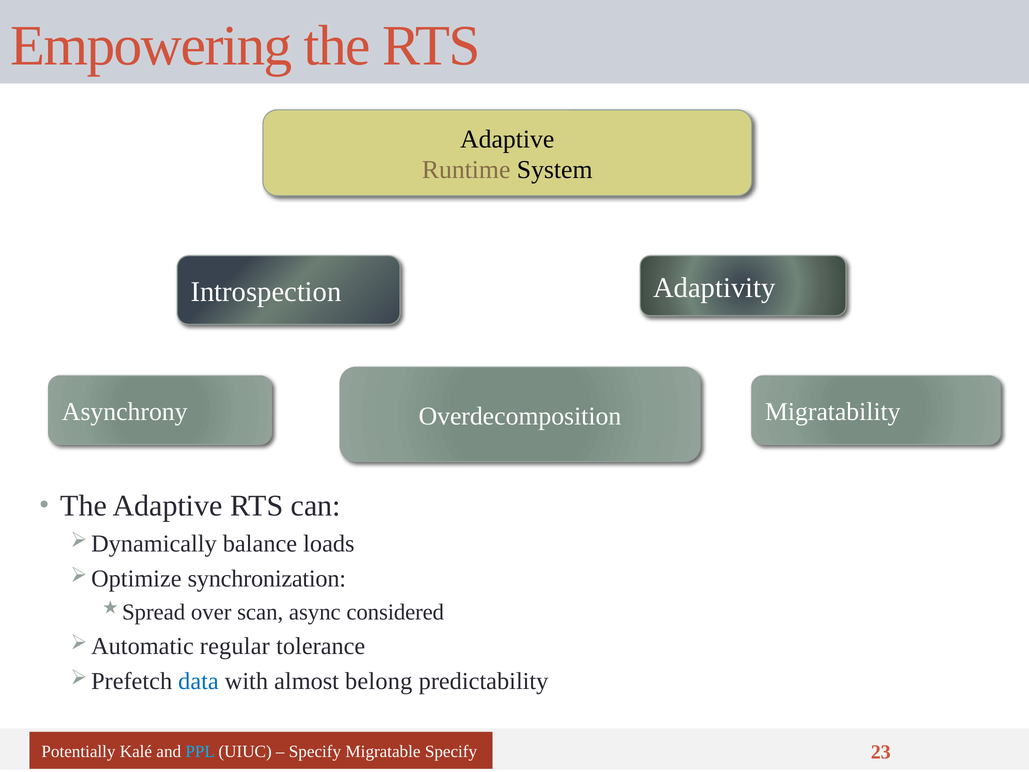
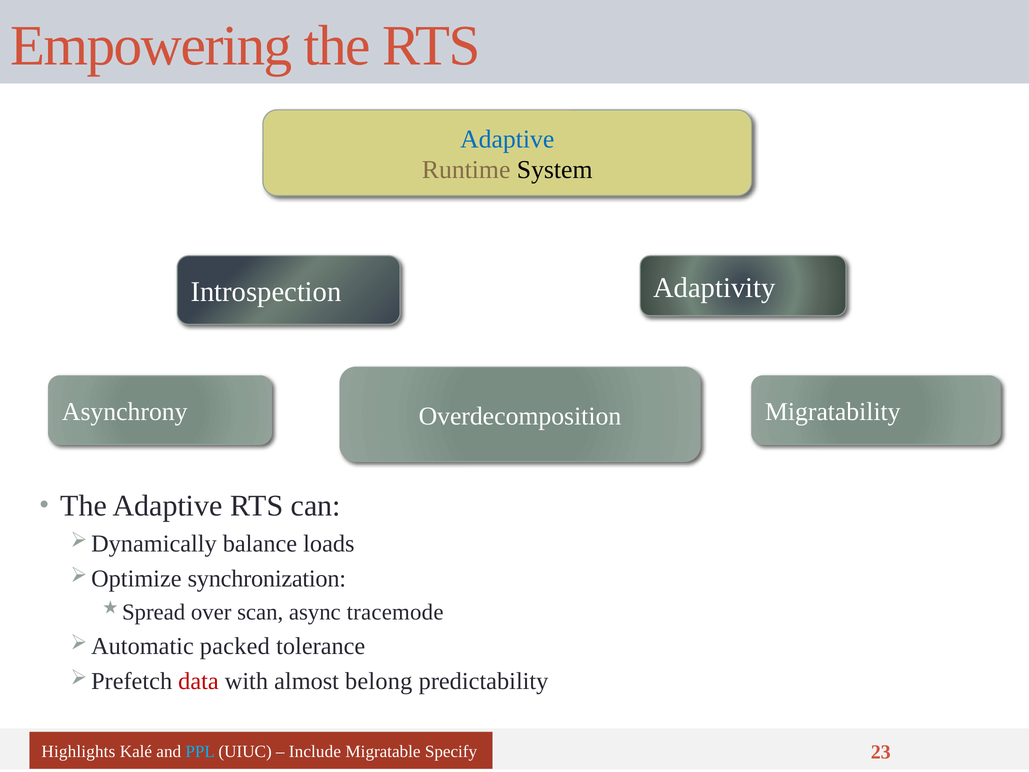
Adaptive colour: black -> blue (507, 139)
considered: considered -> tracemode (395, 612)
regular: regular -> packed (235, 646)
data colour: blue -> red (198, 681)
Potentially: Potentially -> Highlights (78, 751)
Specify: Specify -> Include (315, 751)
